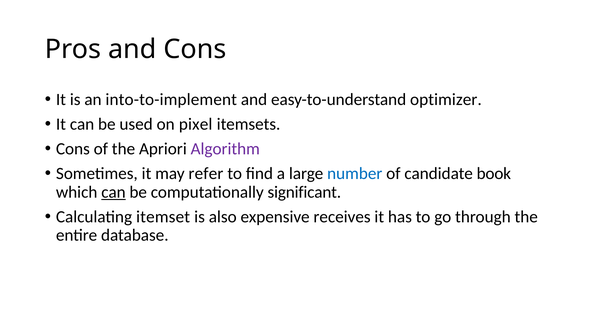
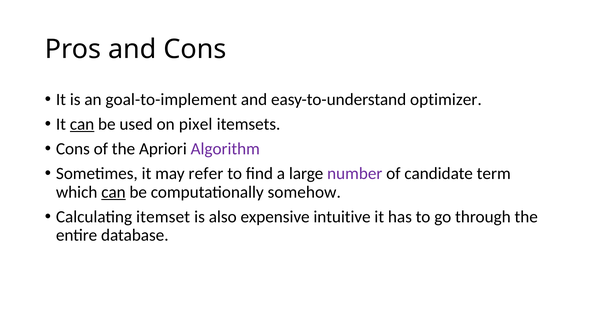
into-to-implement: into-to-implement -> goal-to-implement (171, 100)
can underline: none -> present (82, 124)
number colour: blue -> purple (355, 174)
book: book -> term (494, 174)
significant: significant -> somehow (304, 192)
receives: receives -> intuitive (342, 217)
